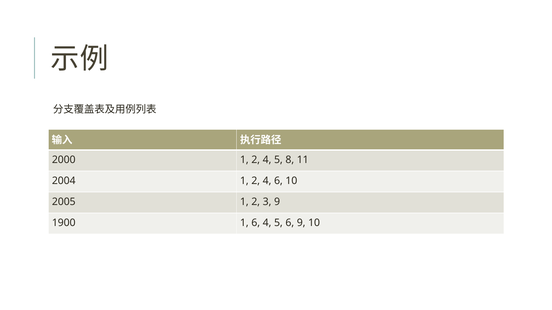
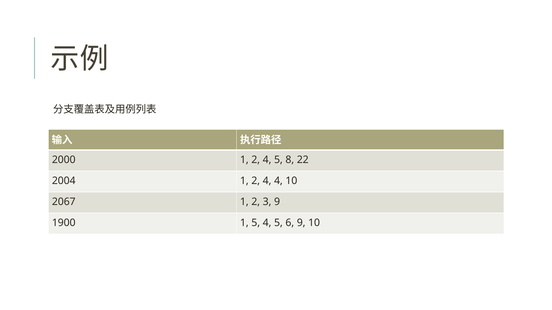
11: 11 -> 22 (303, 160)
4 6: 6 -> 4 (278, 181)
2005: 2005 -> 2067 (64, 202)
1 6: 6 -> 5 (256, 223)
